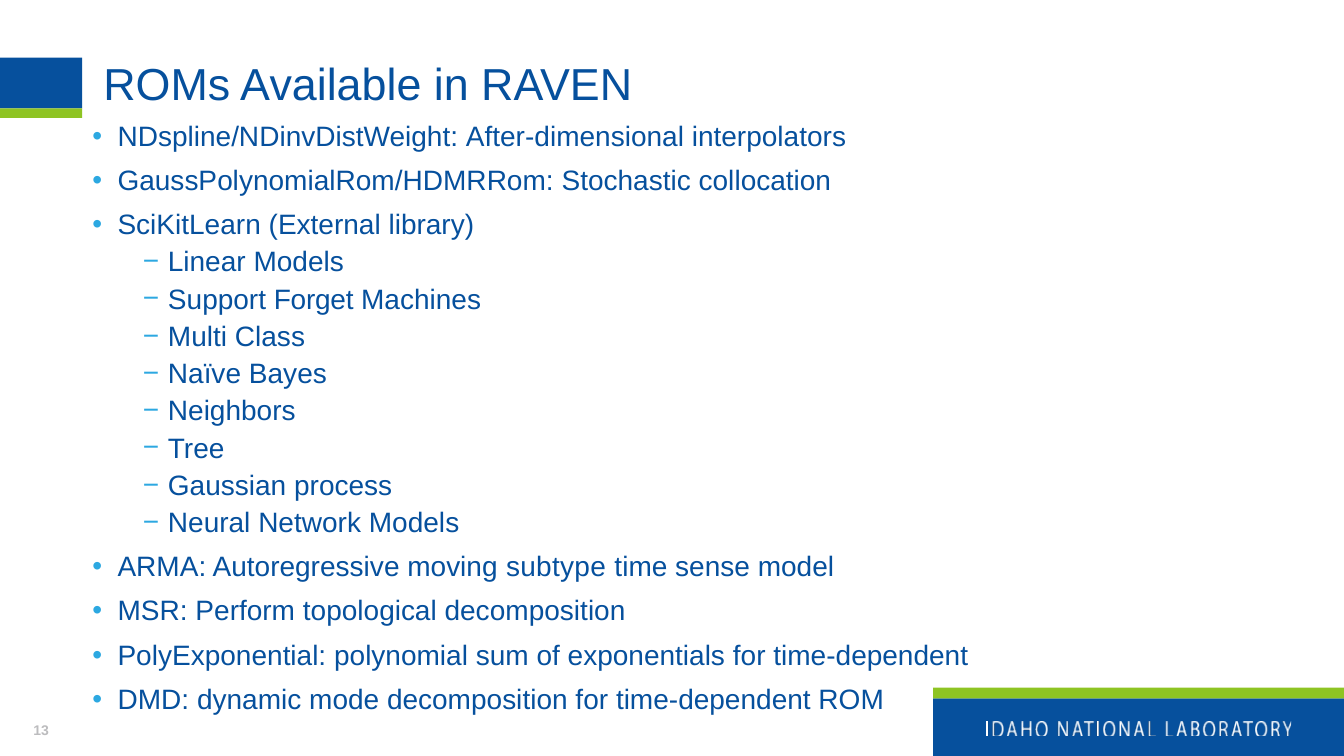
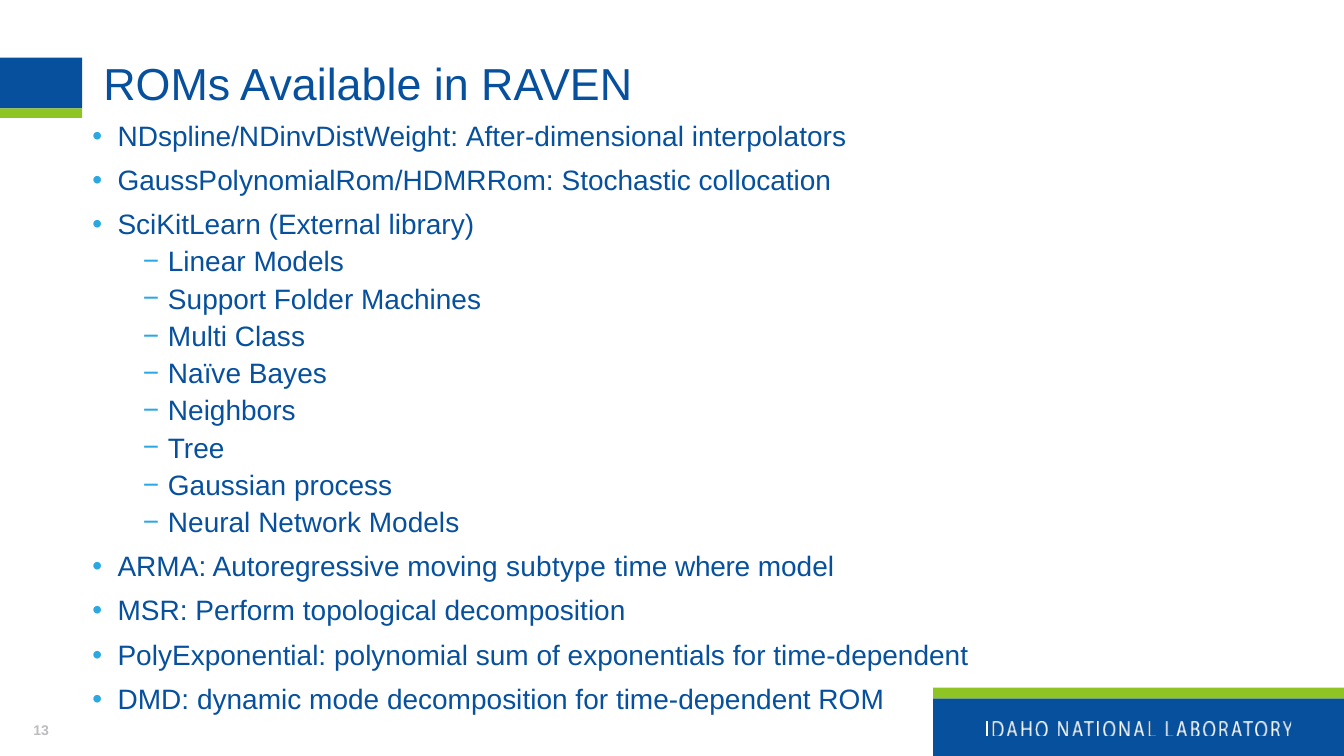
Forget: Forget -> Folder (314, 300)
sense: sense -> where (713, 567)
